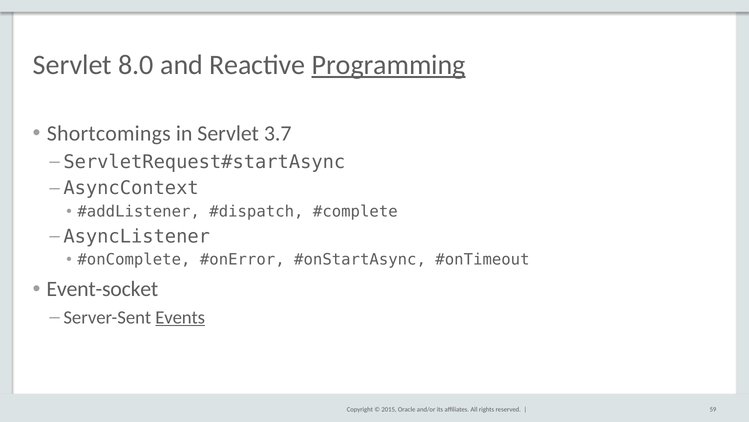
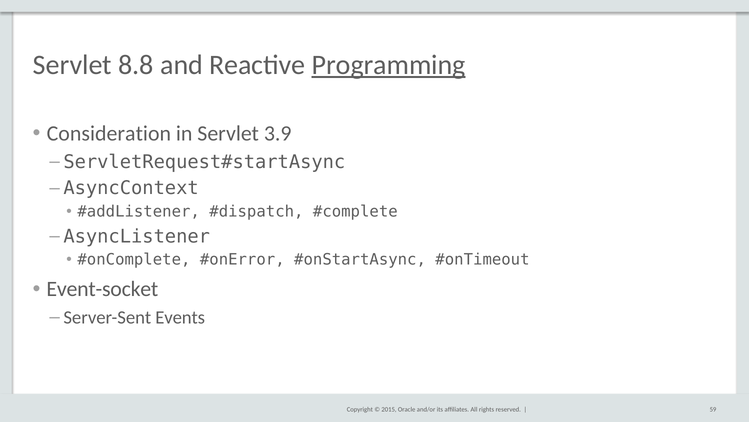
8.0: 8.0 -> 8.8 (136, 65)
Shortcomings: Shortcomings -> Consideration (109, 133)
3.7: 3.7 -> 3.9 (278, 133)
Events underline: present -> none (180, 317)
